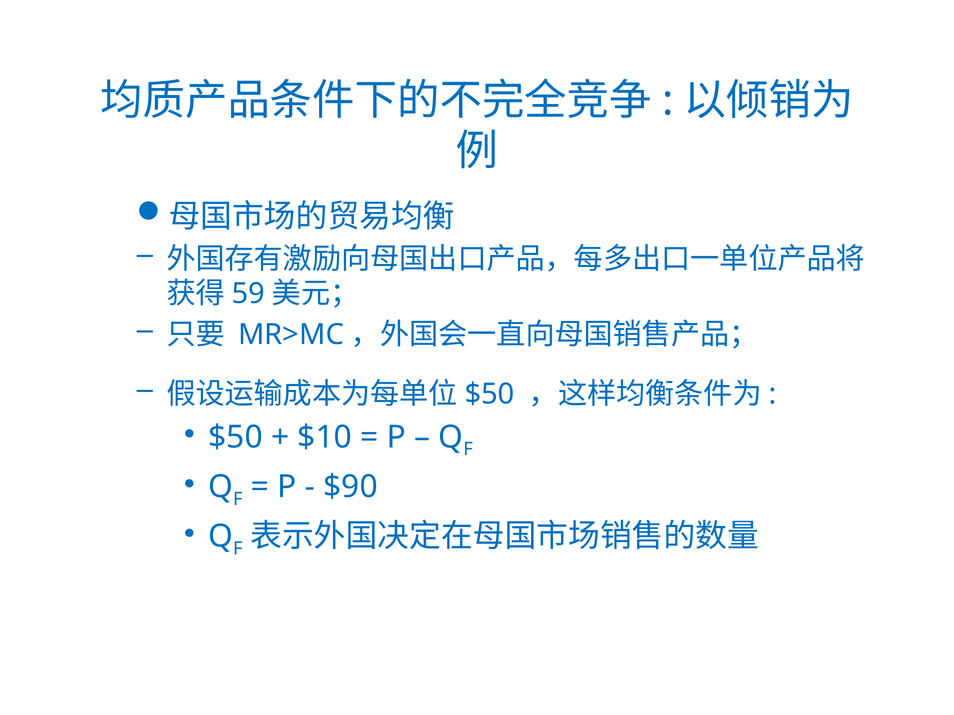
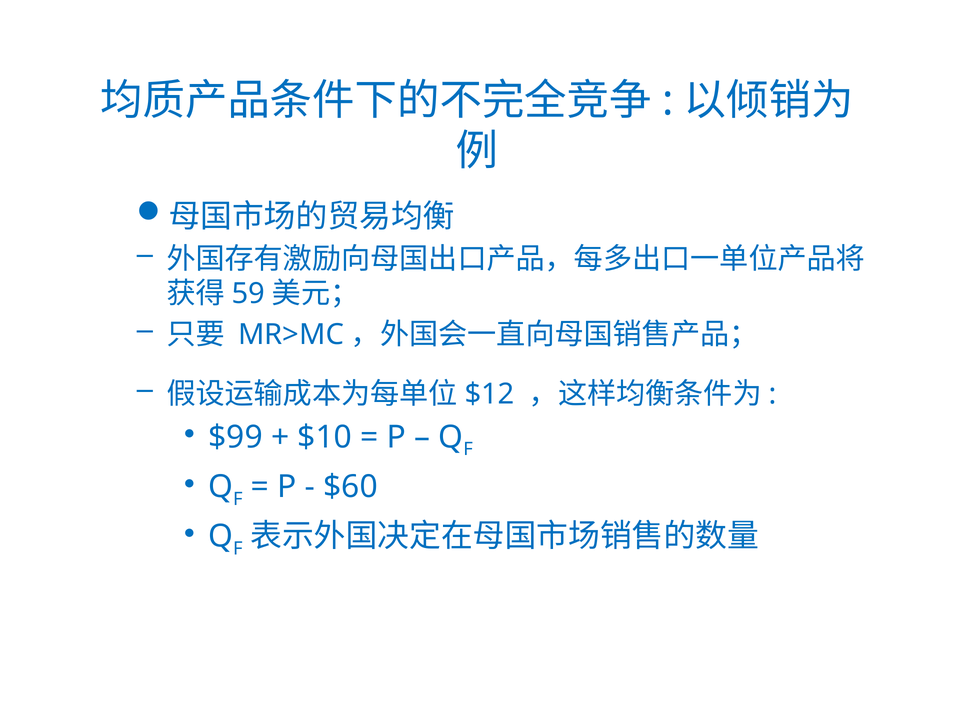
$50: $50 -> $12 (489, 394)
$50: $50 -> $99 (236, 437)
$90: $90 -> $60 (351, 487)
